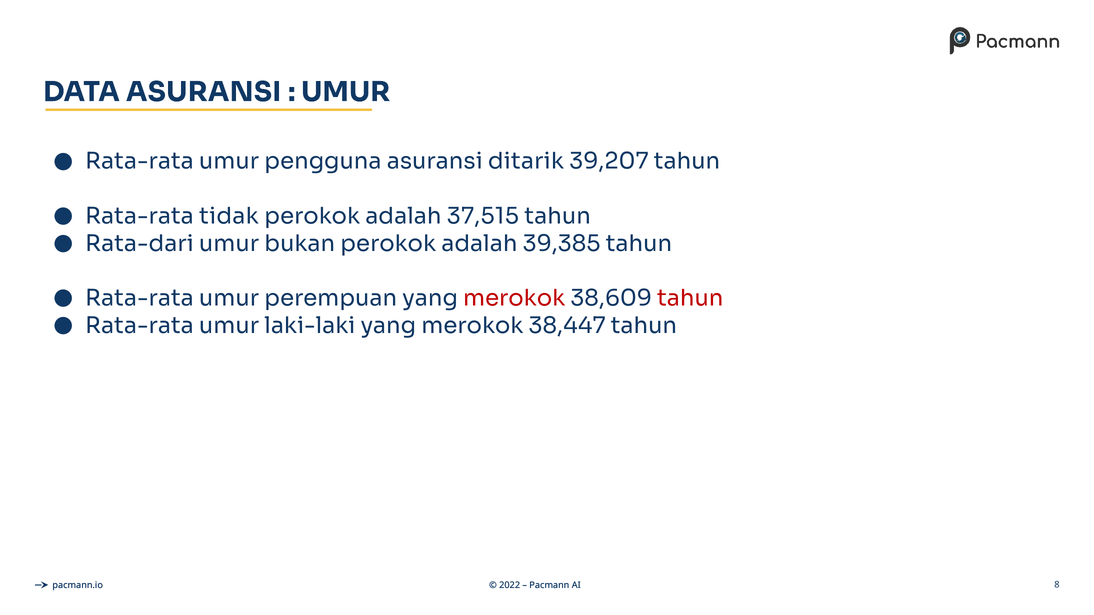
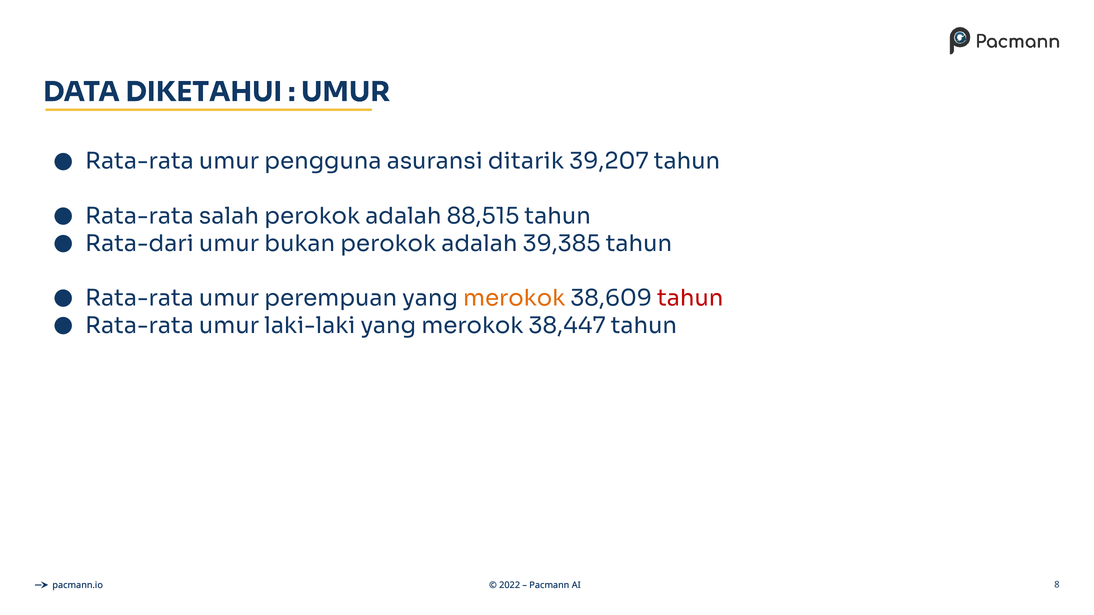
DATA ASURANSI: ASURANSI -> DIKETAHUI (204, 92)
tidak: tidak -> salah (229, 216)
37,515: 37,515 -> 88,515 (483, 216)
merokok colour: red -> orange (514, 298)
